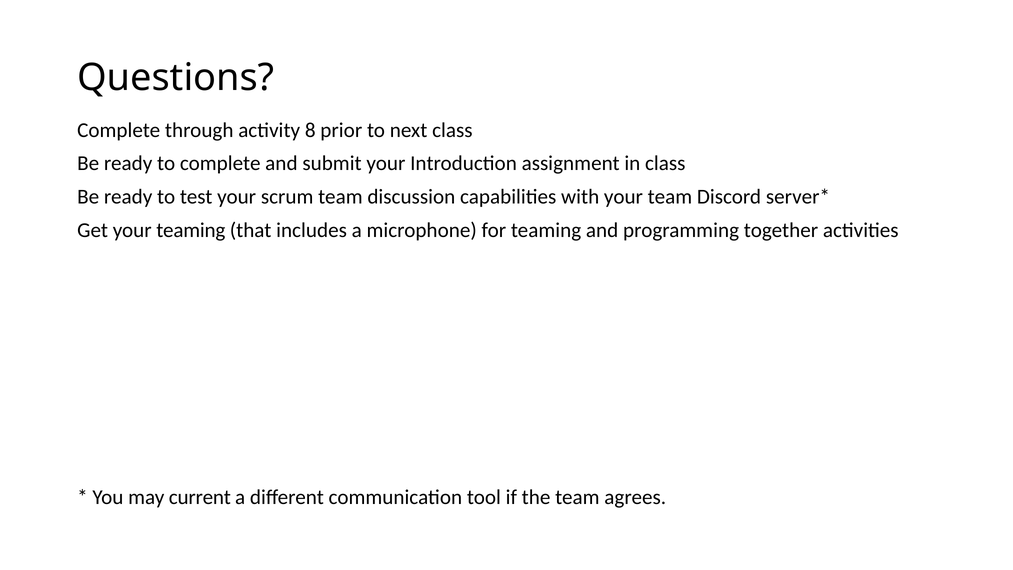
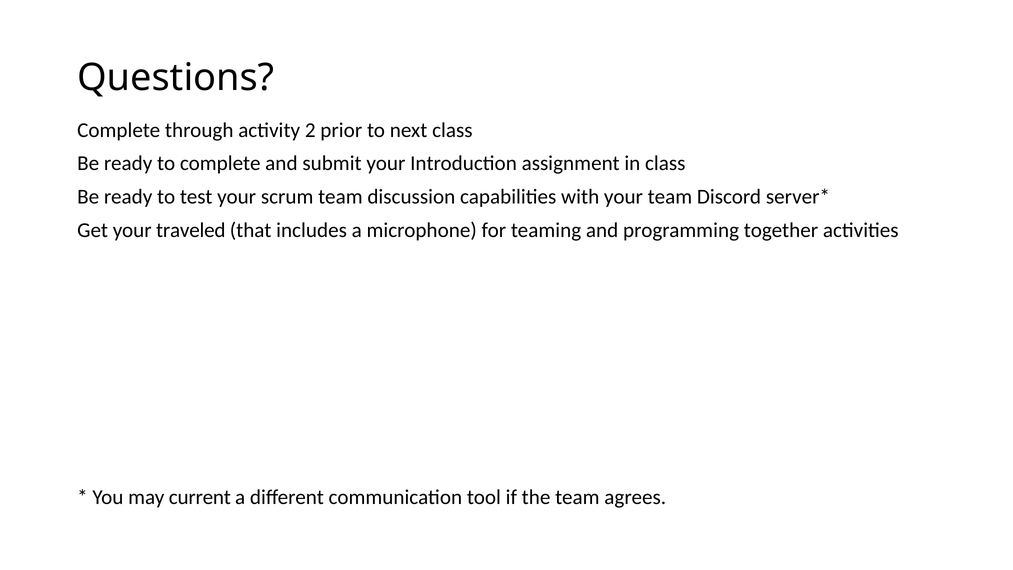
8: 8 -> 2 (310, 130)
your teaming: teaming -> traveled (191, 230)
